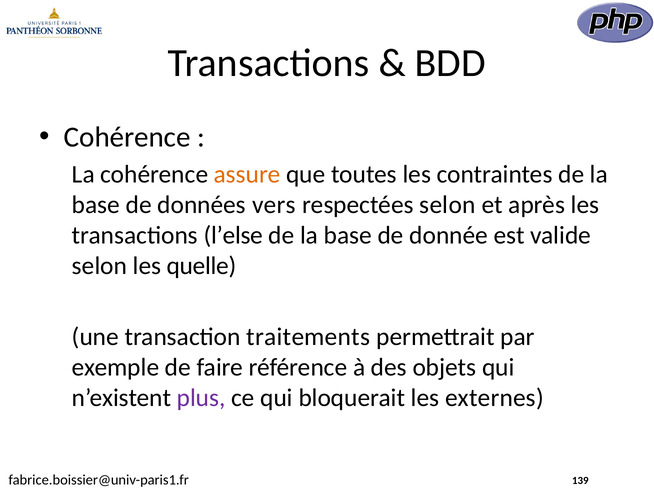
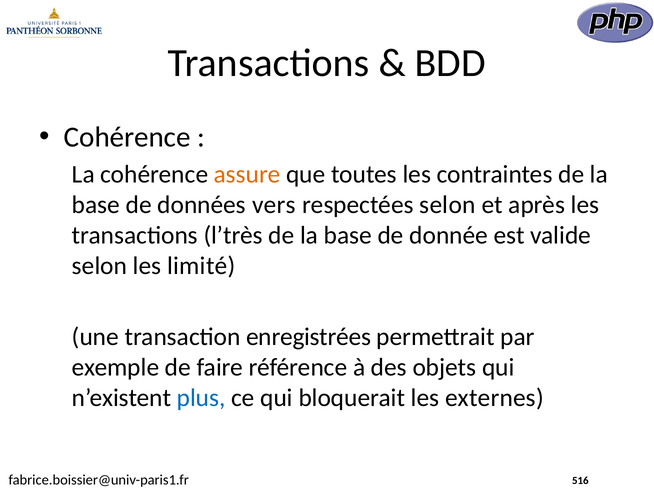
l’else: l’else -> l’très (233, 236)
quelle: quelle -> limité (201, 266)
traitements: traitements -> enregistrées (309, 337)
plus colour: purple -> blue (201, 398)
139: 139 -> 516 (580, 481)
